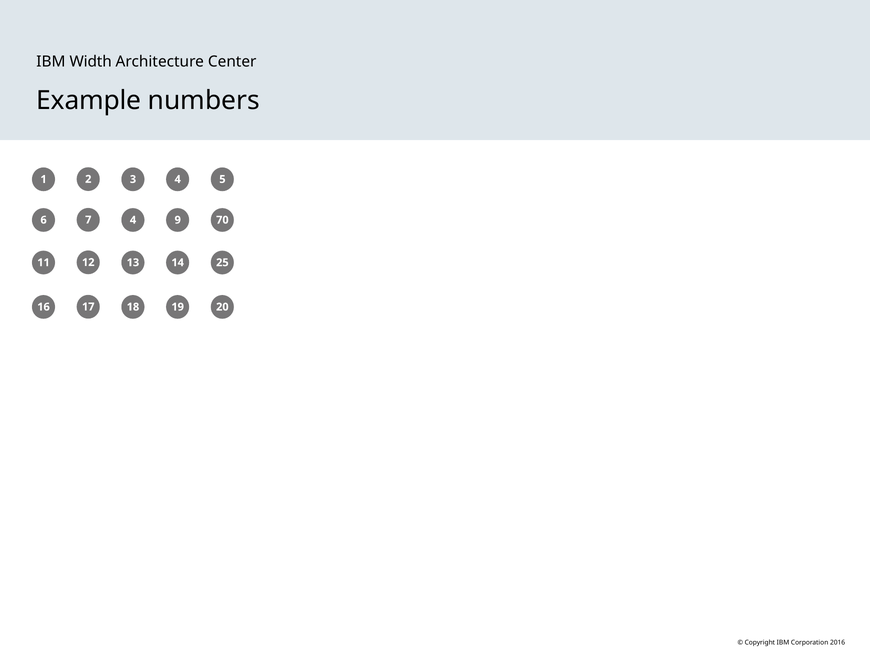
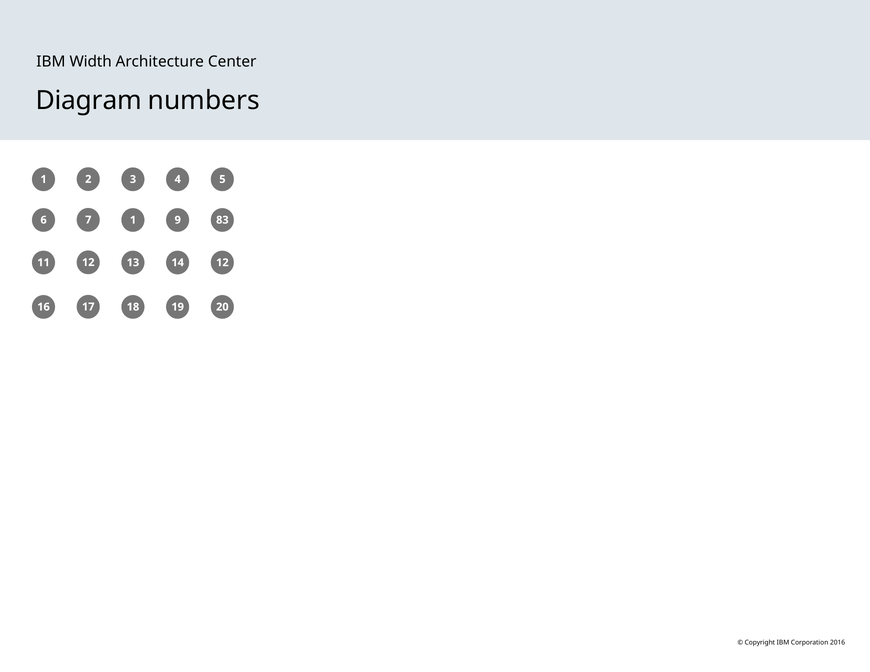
Example: Example -> Diagram (89, 100)
7 4: 4 -> 1 (133, 220)
70: 70 -> 83 (222, 220)
14 25: 25 -> 12 (222, 263)
